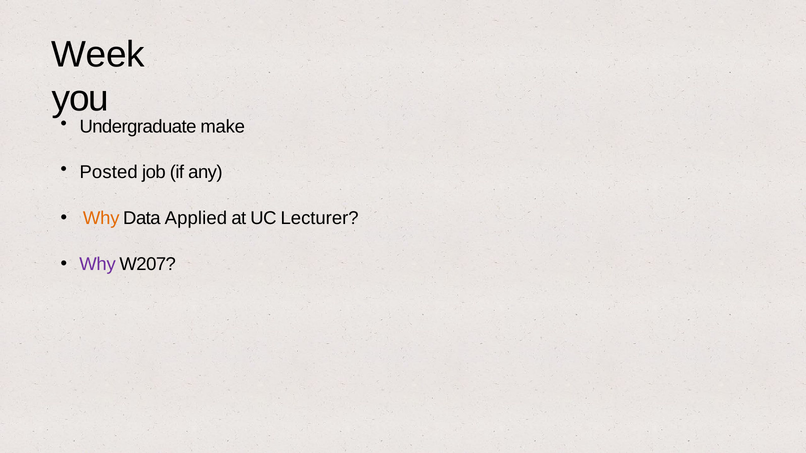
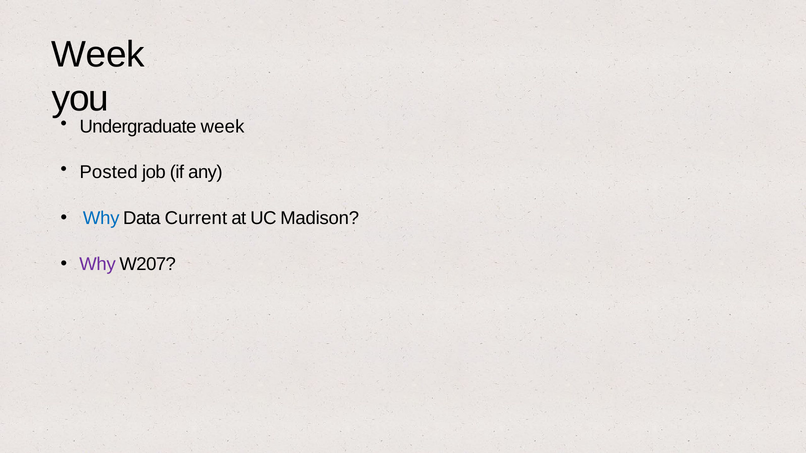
Undergraduate make: make -> week (223, 127)
Why colour: orange -> blue (101, 218)
Applied: Applied -> Current (196, 218)
Lecturer: Lecturer -> Madison (320, 218)
